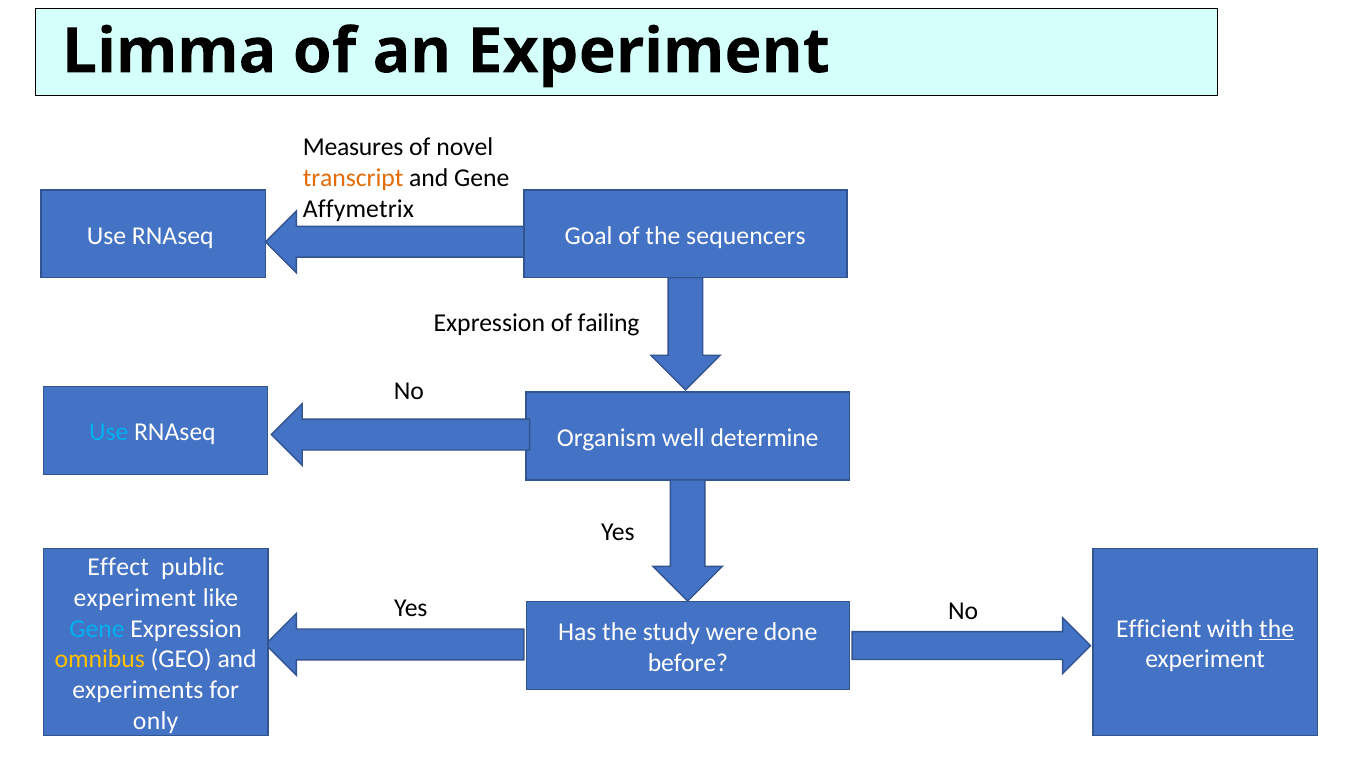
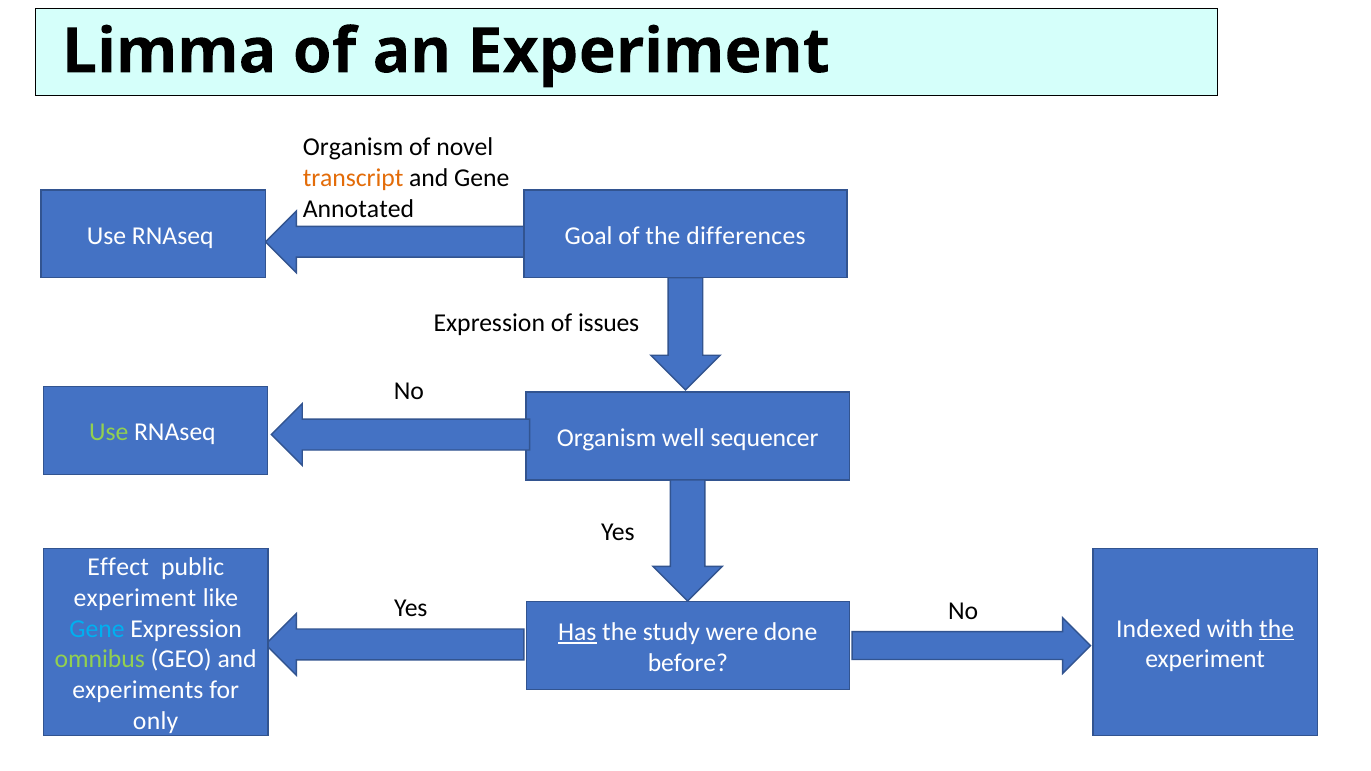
Measures: Measures -> Organism (353, 147)
Affymetrix: Affymetrix -> Annotated (359, 209)
sequencers: sequencers -> differences (746, 236)
failing: failing -> issues (609, 323)
Use colour: light blue -> light green (109, 432)
determine: determine -> sequencer (765, 438)
Efficient: Efficient -> Indexed (1159, 629)
Has underline: none -> present (577, 632)
omnibus colour: yellow -> light green (100, 660)
